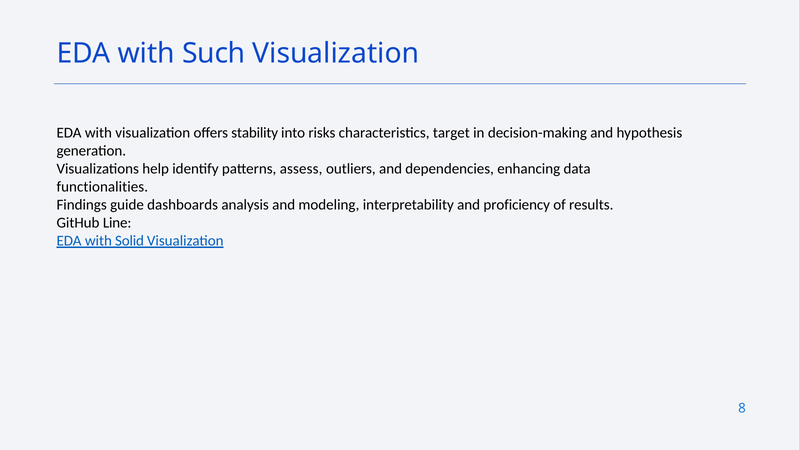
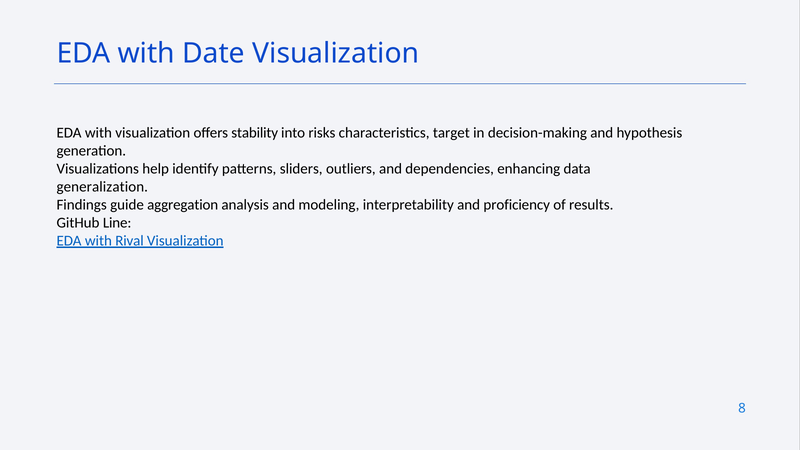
Such: Such -> Date (214, 53)
assess: assess -> sliders (301, 169)
functionalities: functionalities -> generalization (102, 187)
dashboards: dashboards -> aggregation (183, 205)
Solid: Solid -> Rival (129, 241)
